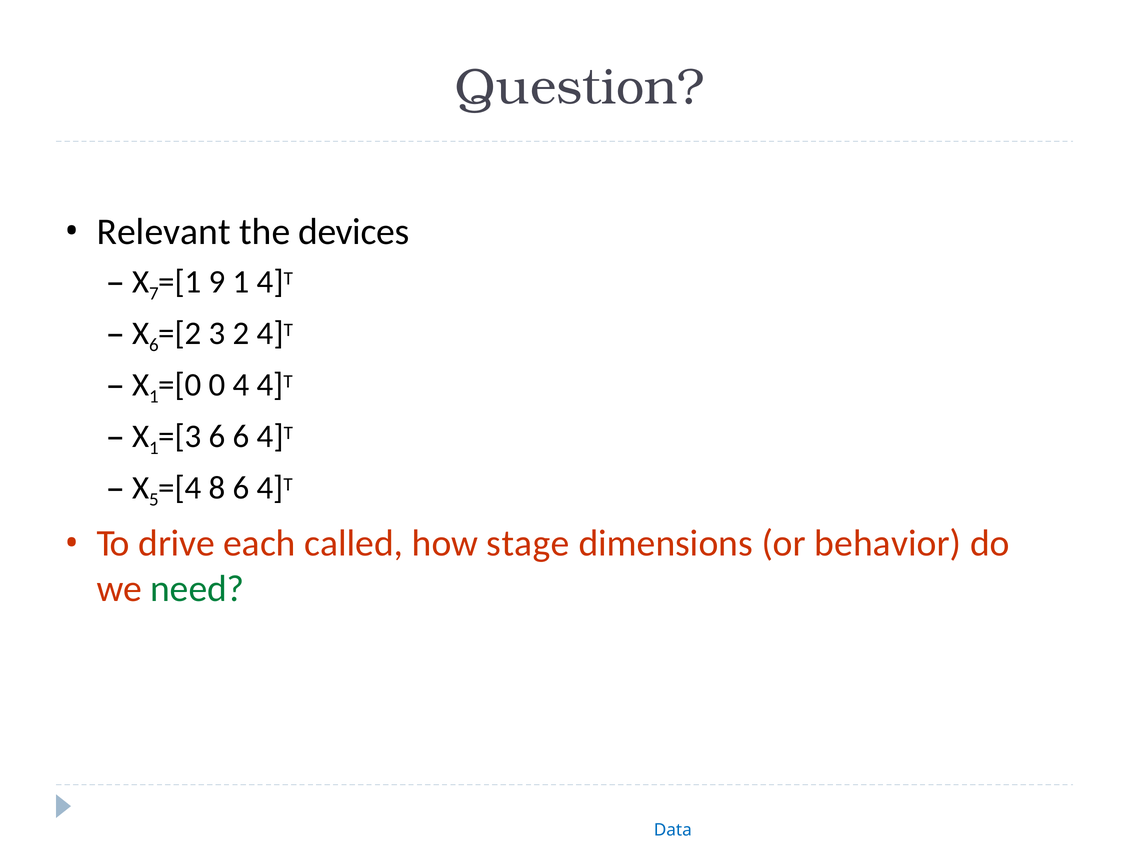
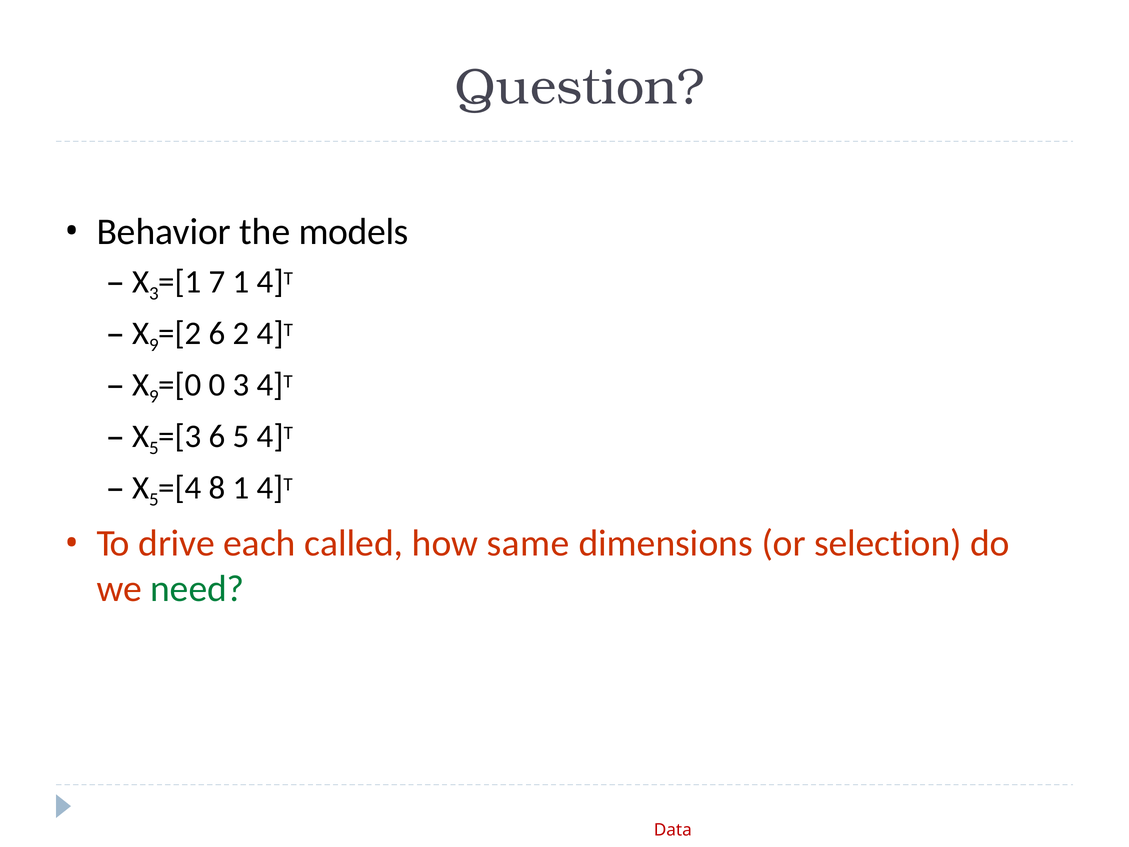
Relevant: Relevant -> Behavior (164, 232)
devices: devices -> models (354, 232)
7: 7 -> 3 (154, 293)
9: 9 -> 7 (217, 282)
6: 6 -> 9 (154, 345)
3: 3 -> 6 (217, 333)
1: 1 -> 9 (154, 396)
0 4: 4 -> 3 (241, 385)
1: 1 -> 5 (154, 448)
6 6: 6 -> 5 (241, 436)
8 6: 6 -> 1 (241, 488)
stage: stage -> same (528, 543)
behavior: behavior -> selection (888, 543)
Data colour: blue -> red (673, 830)
